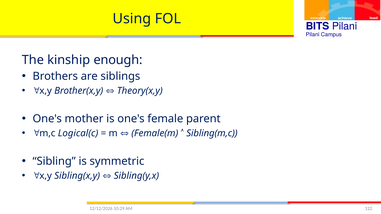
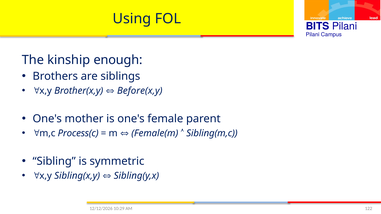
Theory(x,y: Theory(x,y -> Before(x,y (140, 91)
Logical(c: Logical(c -> Process(c (78, 133)
